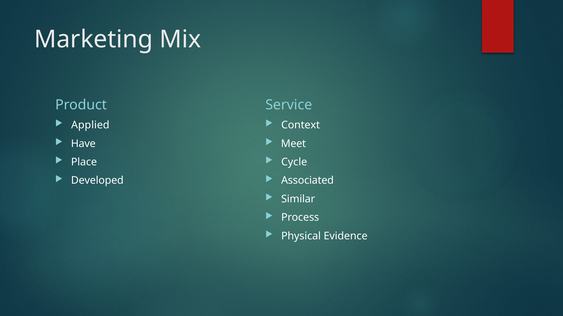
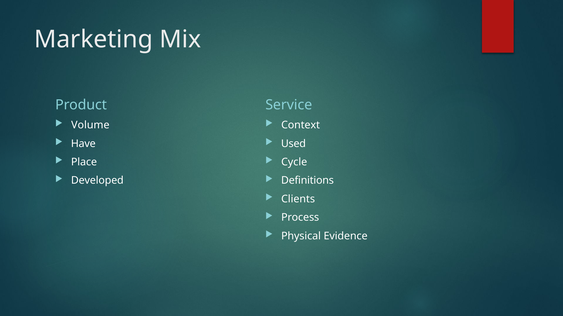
Applied: Applied -> Volume (90, 125)
Meet: Meet -> Used (293, 144)
Associated: Associated -> Definitions (308, 181)
Similar: Similar -> Clients (298, 199)
